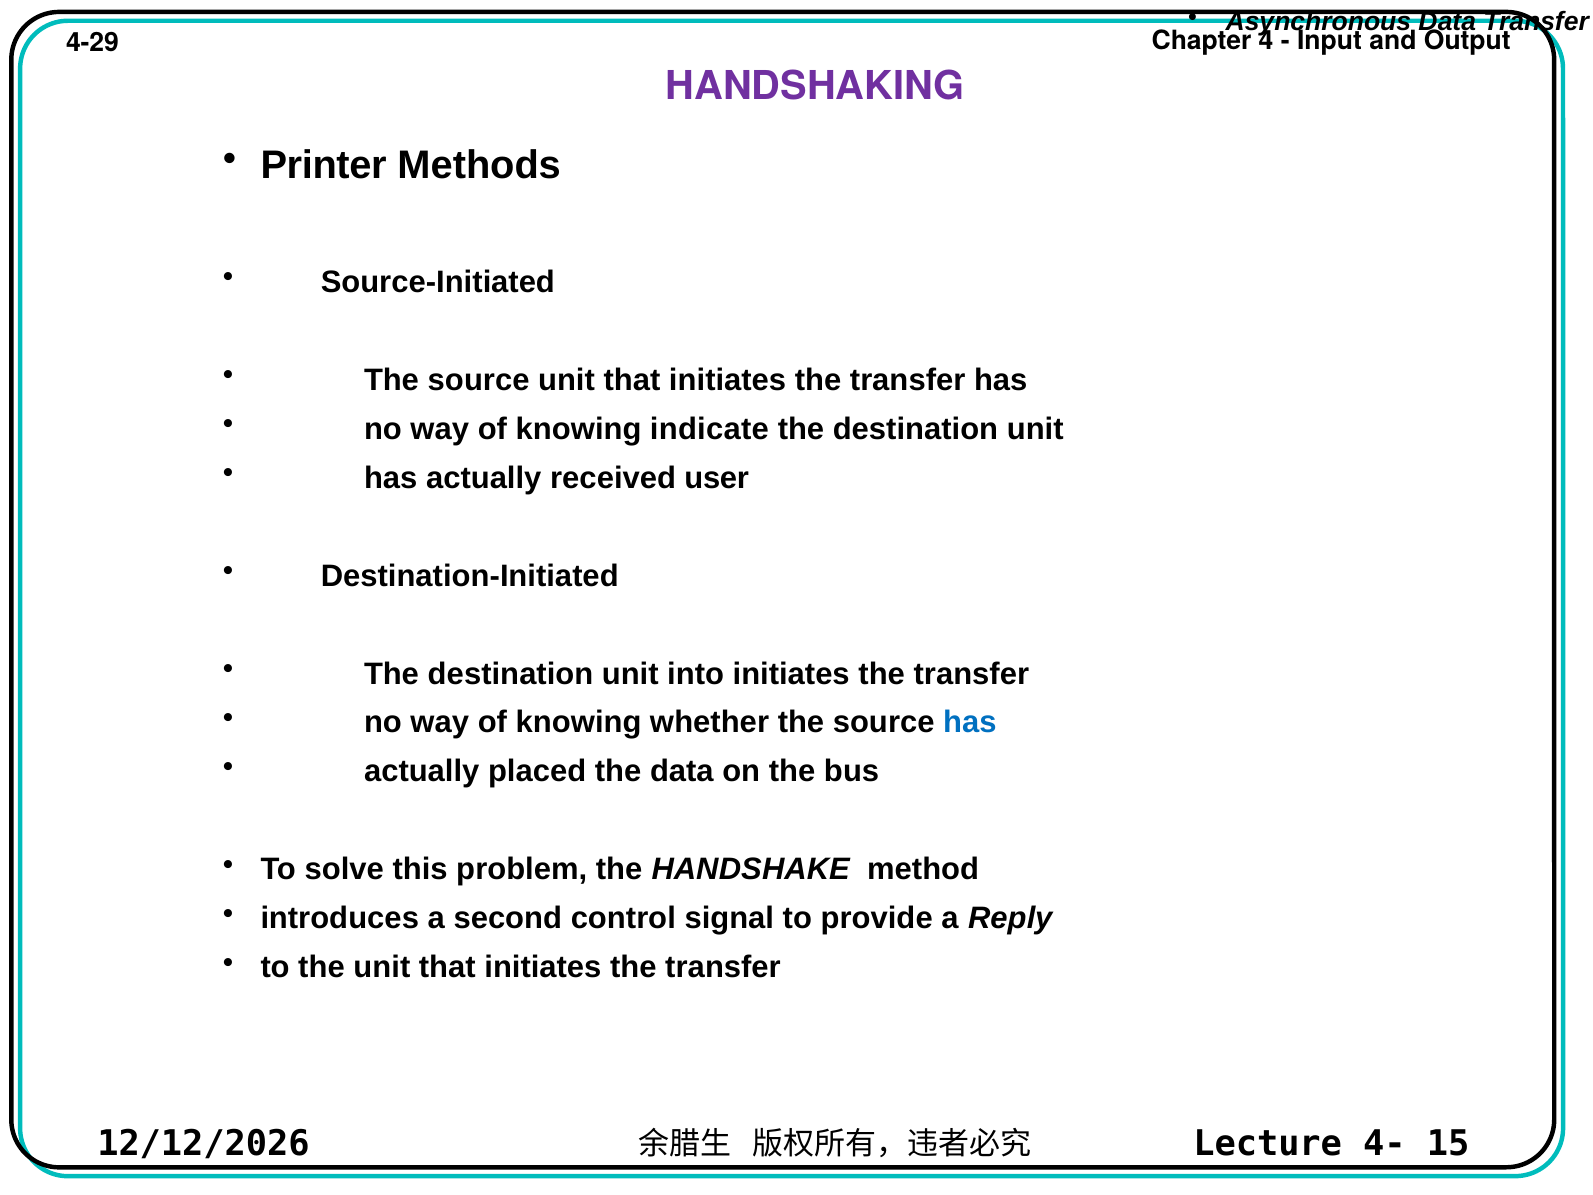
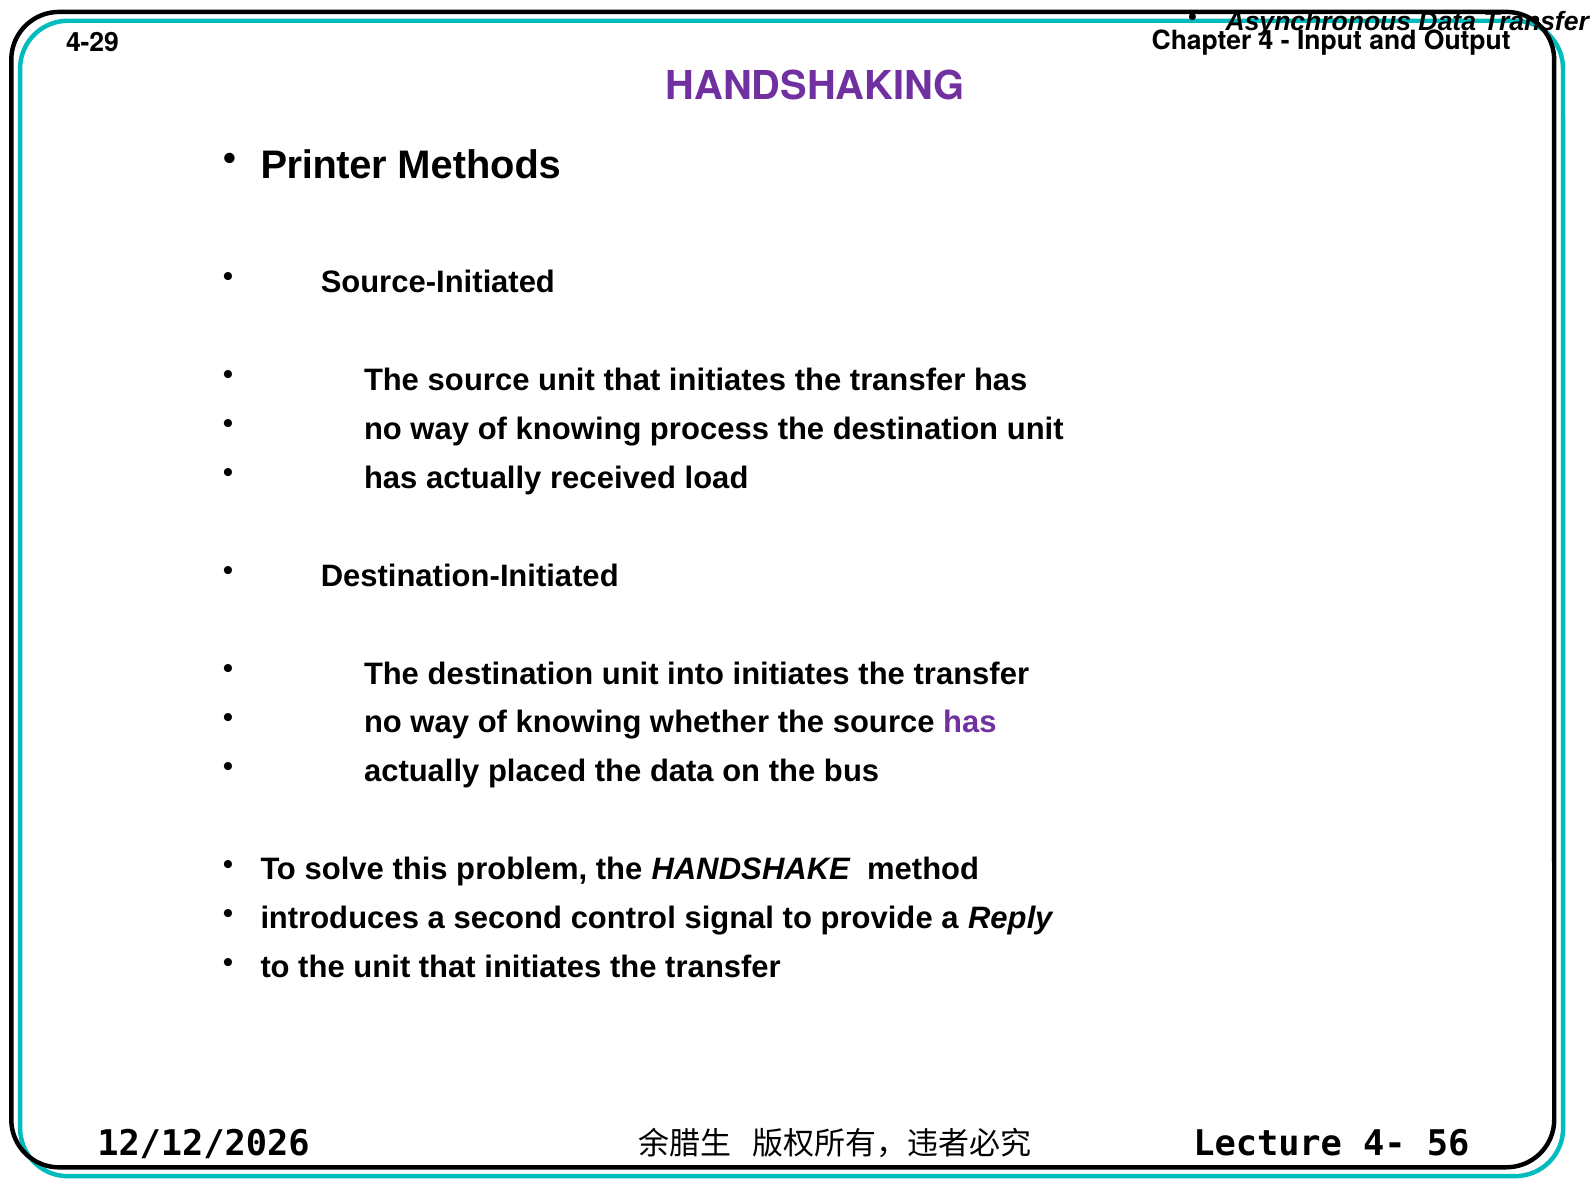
indicate: indicate -> process (710, 429)
user: user -> load (717, 478)
has colour: blue -> purple (970, 723)
15: 15 -> 56 (1448, 1143)
